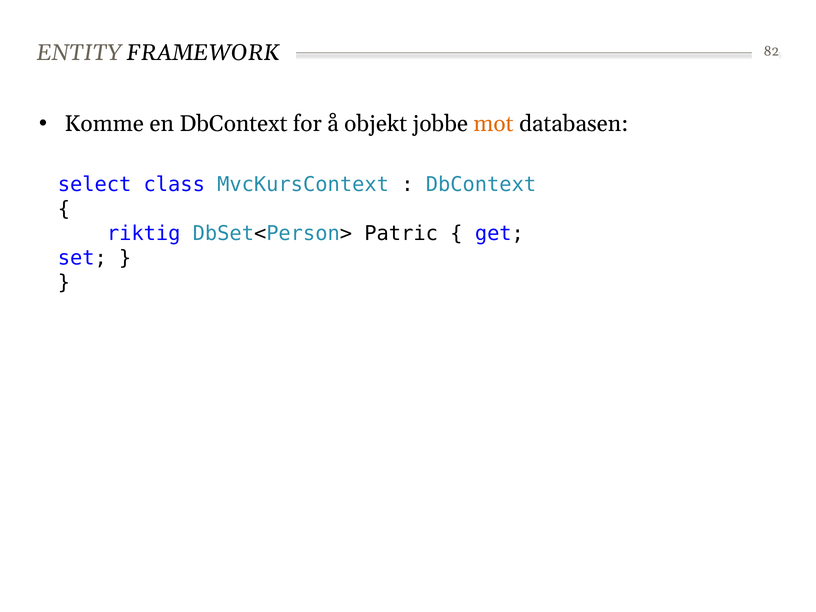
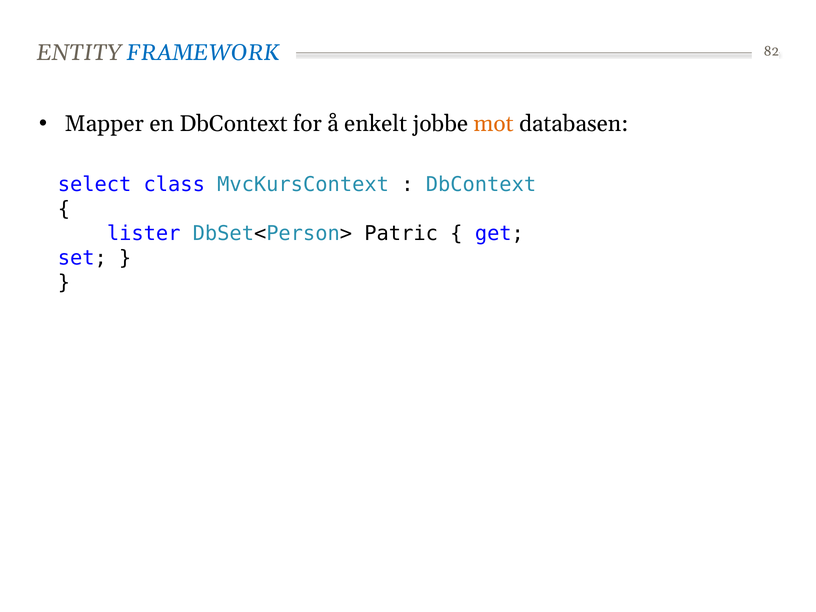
FRAMEWORK colour: black -> blue (203, 53)
Komme: Komme -> Mapper (104, 124)
objekt: objekt -> enkelt (376, 124)
riktig: riktig -> lister (144, 233)
